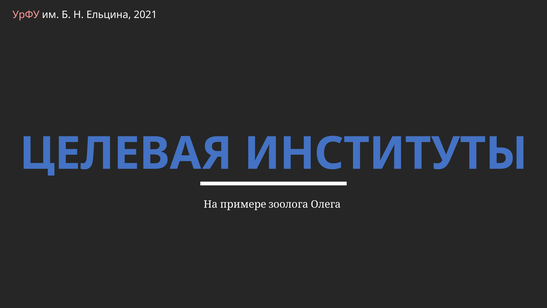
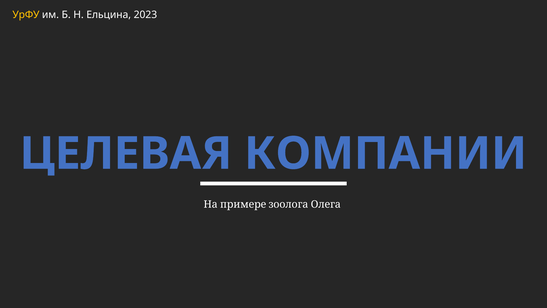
УрФУ colour: pink -> yellow (26, 15)
2021: 2021 -> 2023 (145, 15)
ИНСТИТУТЫ: ИНСТИТУТЫ -> КОМПАНИИ (386, 154)
